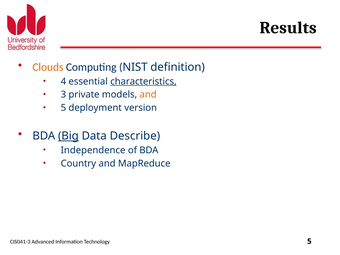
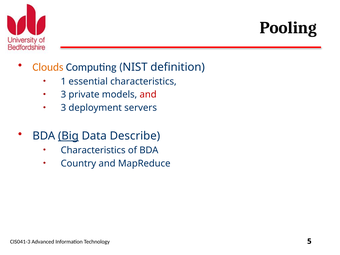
Results: Results -> Pooling (288, 28)
4: 4 -> 1 (63, 81)
characteristics underline: present -> none (143, 81)
and colour: orange -> red (148, 95)
5: 5 -> 3 (63, 108)
version: version -> servers (141, 108)
Independence: Independence -> Characteristics (93, 150)
